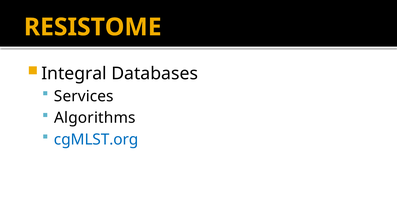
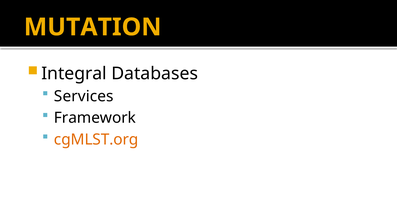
RESISTOME: RESISTOME -> MUTATION (93, 27)
Algorithms: Algorithms -> Framework (95, 118)
cgMLST.org colour: blue -> orange (96, 140)
